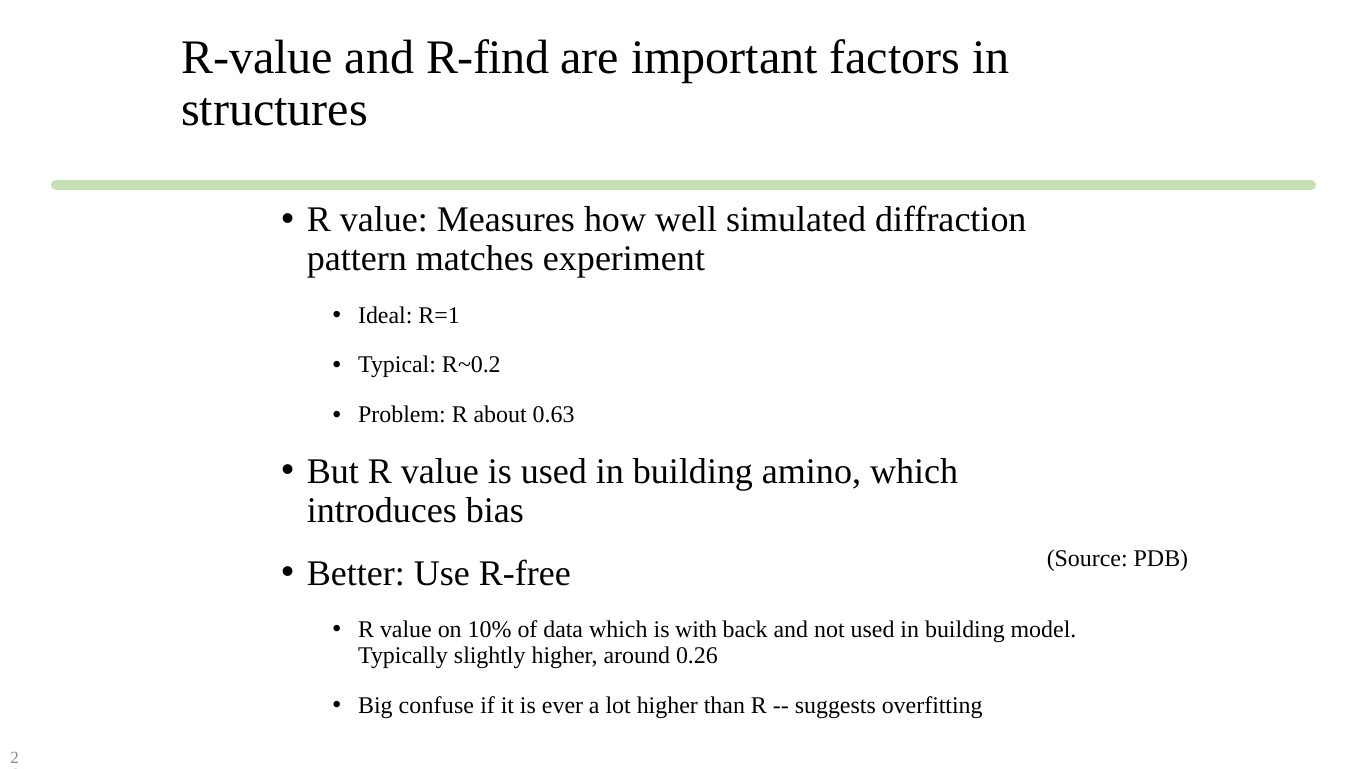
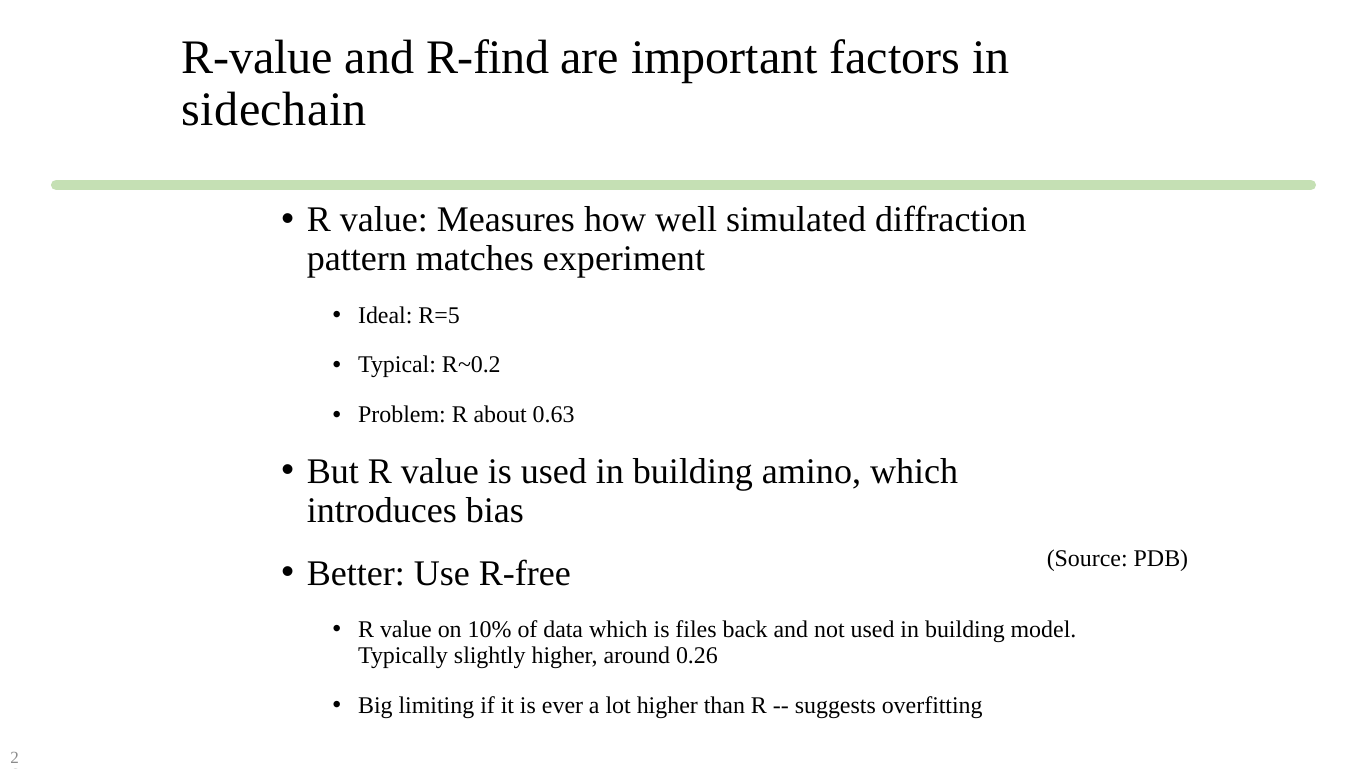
structures: structures -> sidechain (274, 110)
R=1: R=1 -> R=5 (439, 315)
with: with -> files (696, 630)
confuse: confuse -> limiting (436, 706)
